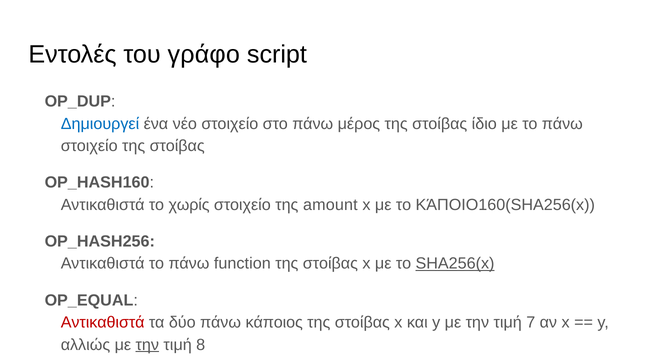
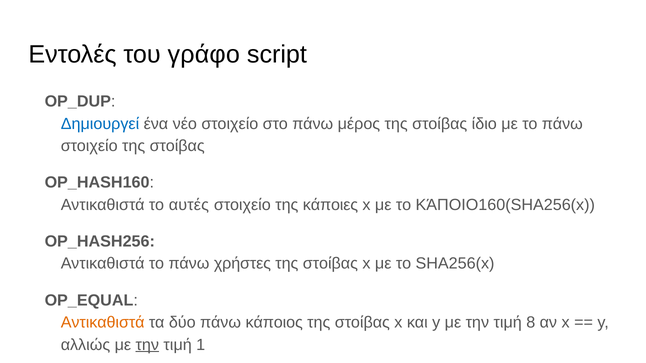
χωρίς: χωρίς -> αυτές (189, 205)
amount: amount -> κάποιες (330, 205)
function: function -> χρήστες (242, 264)
SHA256(x underline: present -> none (455, 264)
Αντικαθιστά colour: red -> orange (103, 323)
7: 7 -> 8 (531, 323)
8: 8 -> 1 (201, 345)
